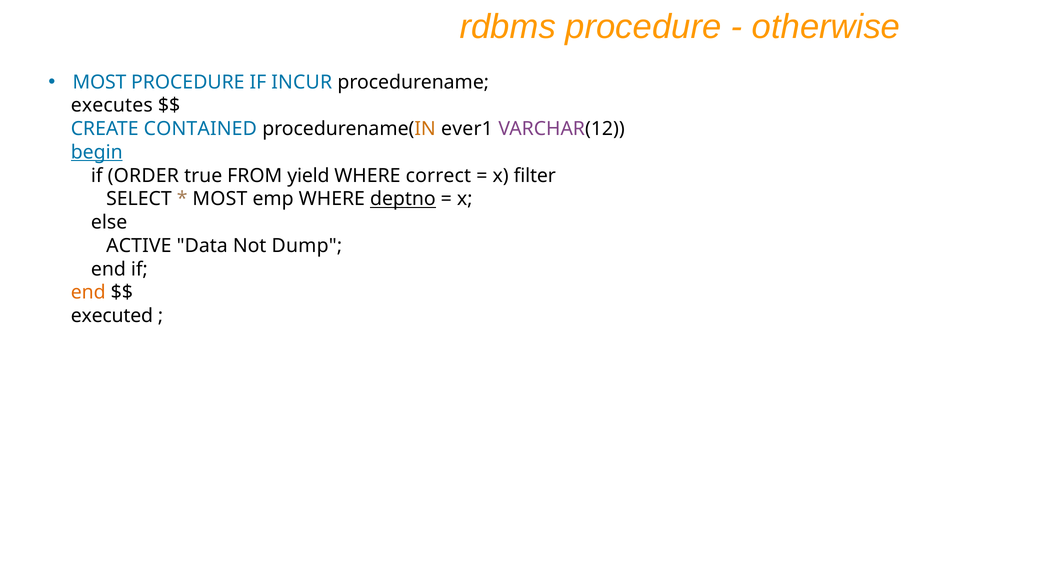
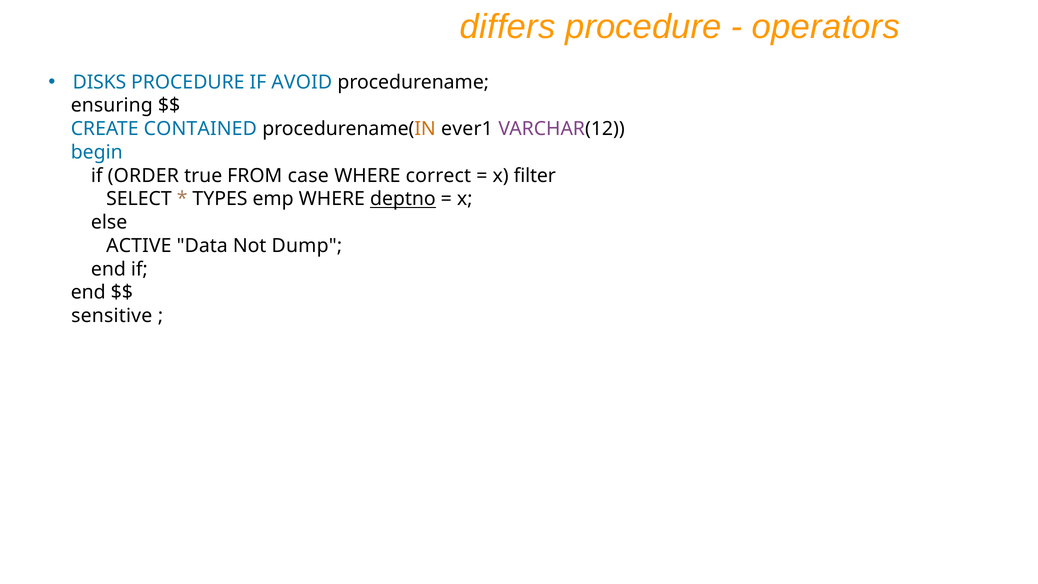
rdbms: rdbms -> differs (508, 27)
otherwise: otherwise -> operators (826, 27)
MOST: MOST -> DISKS (99, 82)
INCUR: INCUR -> AVOID (302, 82)
executes: executes -> ensuring (112, 106)
begin underline: present -> none (97, 152)
yield: yield -> case (308, 176)
MOST: MOST -> TYPES (220, 199)
end colour: orange -> black (88, 292)
executed: executed -> sensitive (112, 316)
